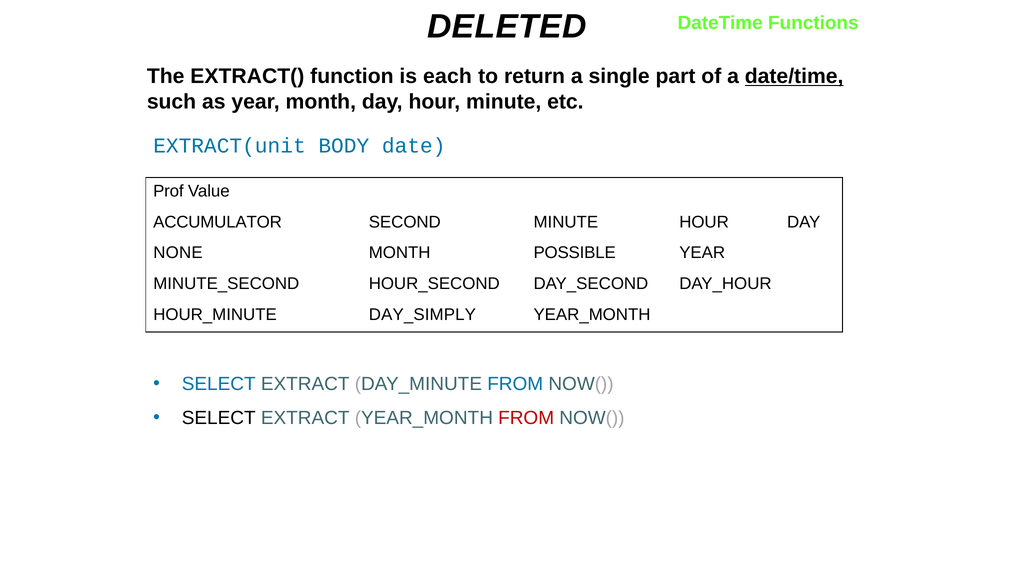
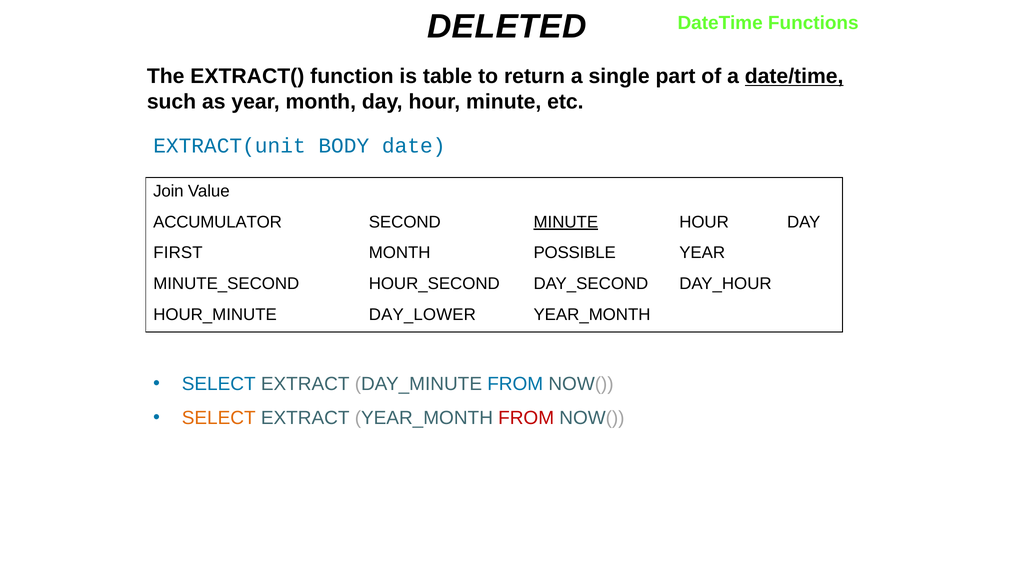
each: each -> table (448, 76)
Prof: Prof -> Join (168, 191)
MINUTE underline: none -> present (566, 222)
NONE: NONE -> FIRST (178, 253)
DAY_SIMPLY: DAY_SIMPLY -> DAY_LOWER (422, 314)
SELECT colour: black -> orange (219, 418)
